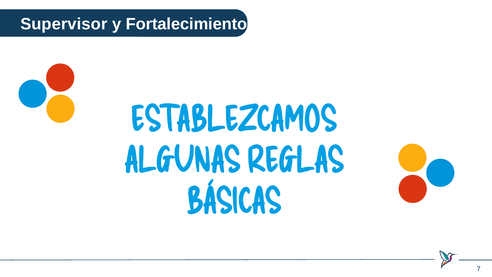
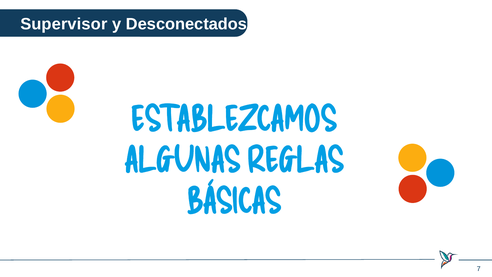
Fortalecimiento: Fortalecimiento -> Desconectados (187, 24)
